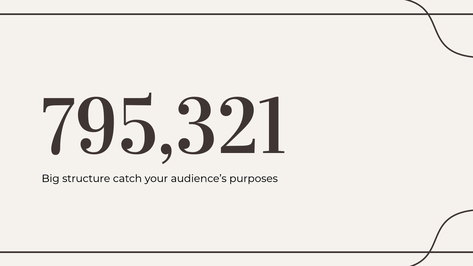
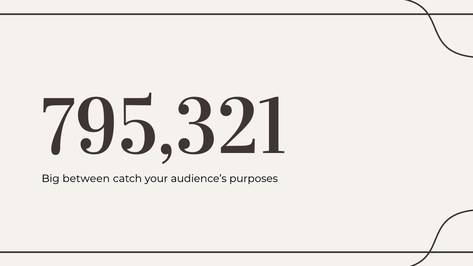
structure: structure -> between (86, 179)
